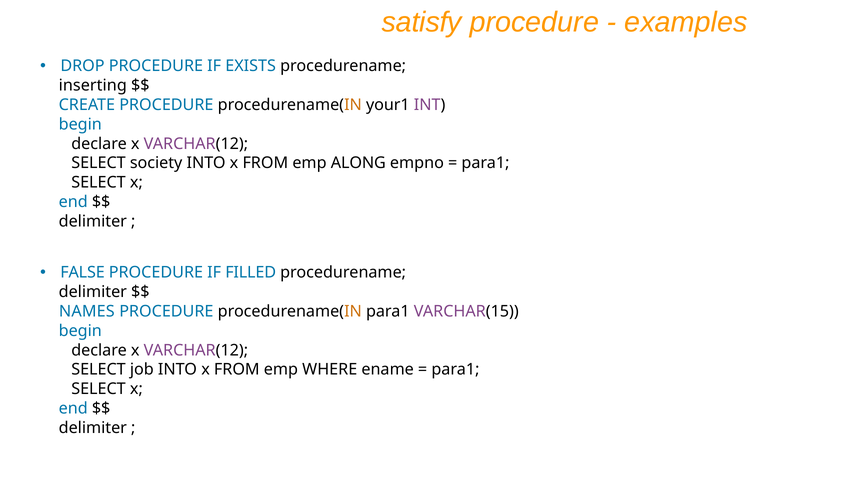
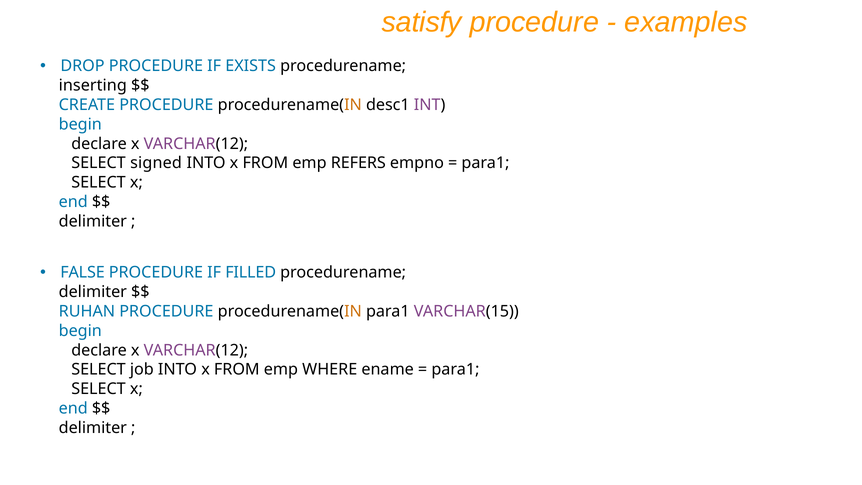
your1: your1 -> desc1 (388, 105)
society: society -> signed (156, 163)
ALONG: ALONG -> REFERS (358, 163)
NAMES: NAMES -> RUHAN (87, 311)
